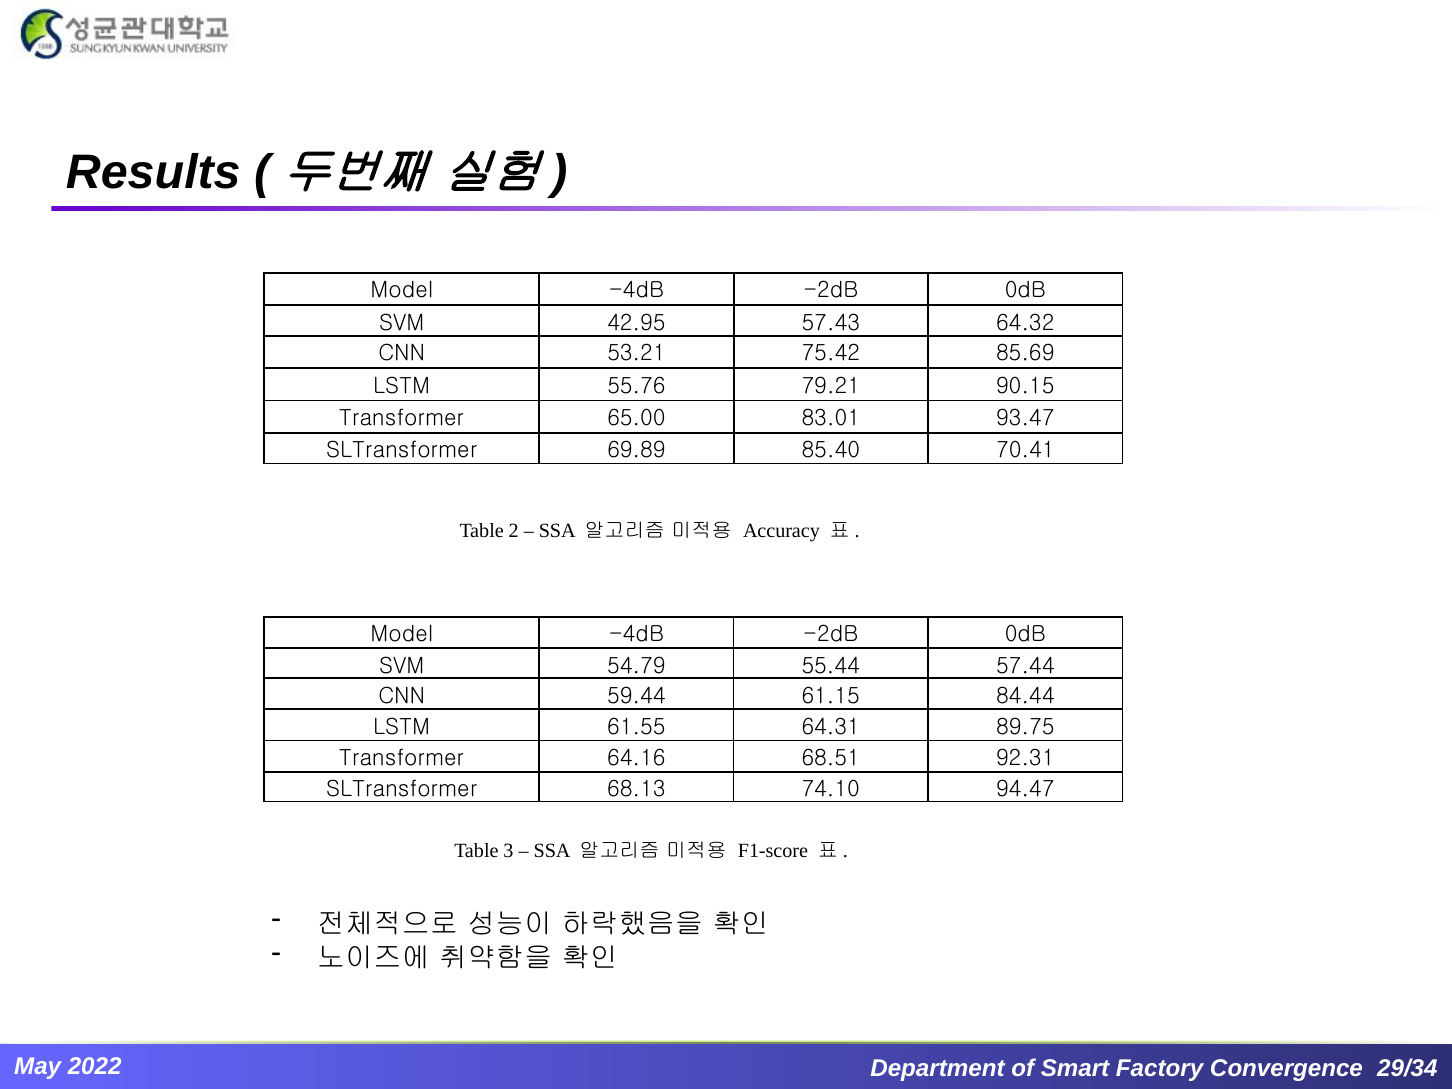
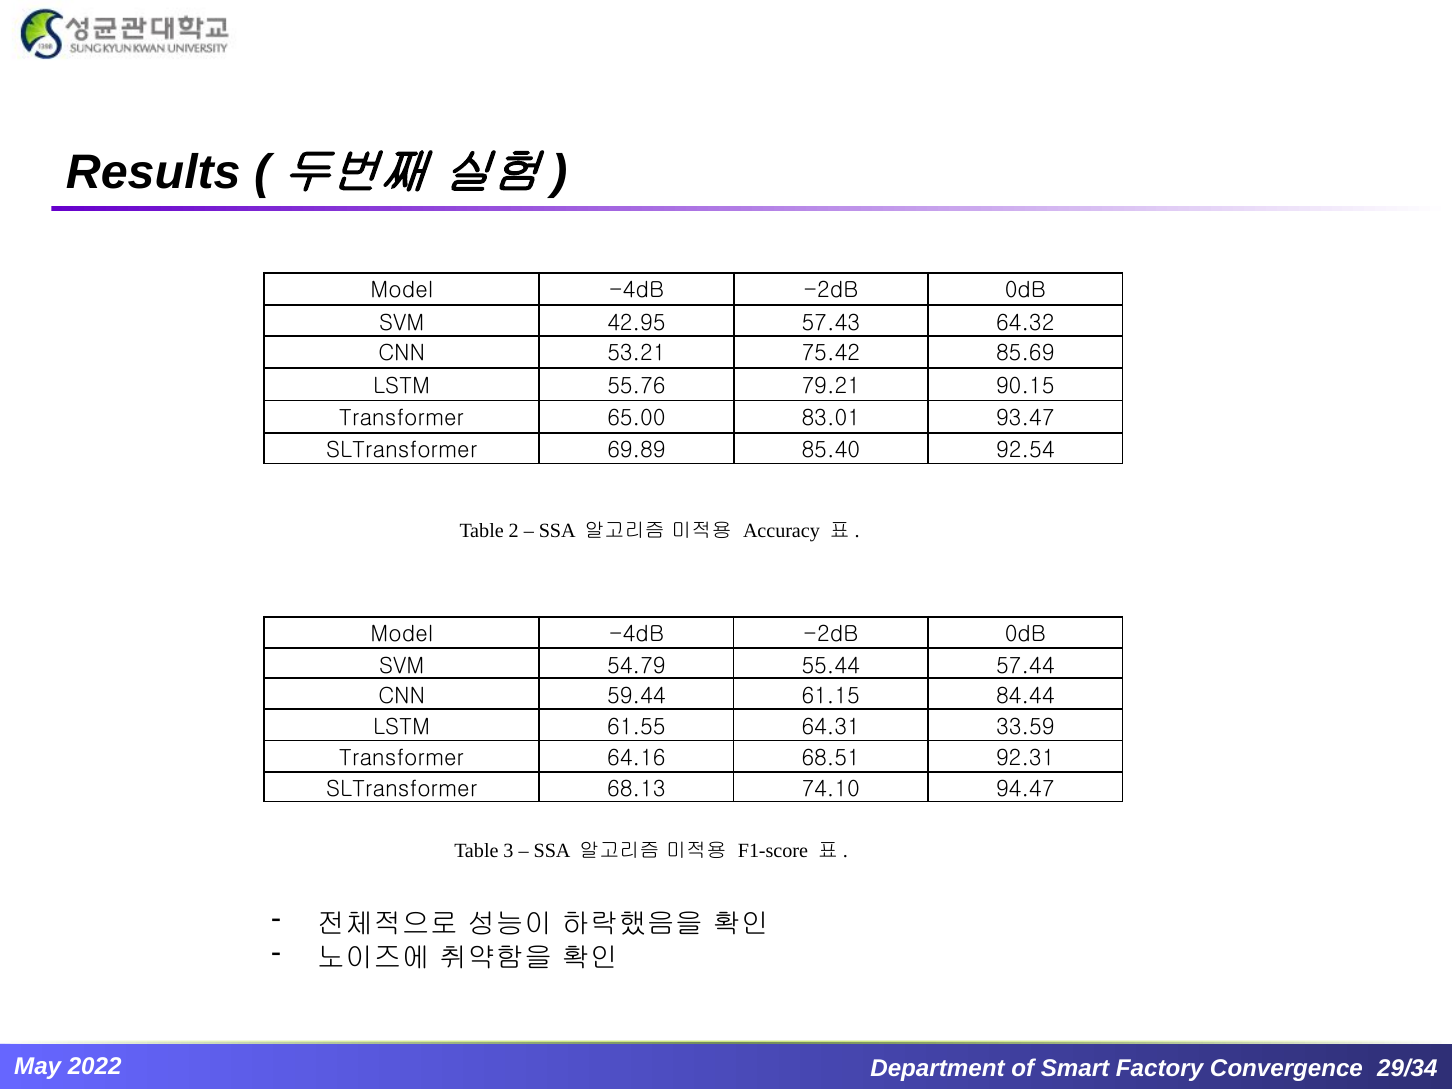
70.41: 70.41 -> 92.54 (1025, 451)
89.75: 89.75 -> 33.59 (1025, 727)
